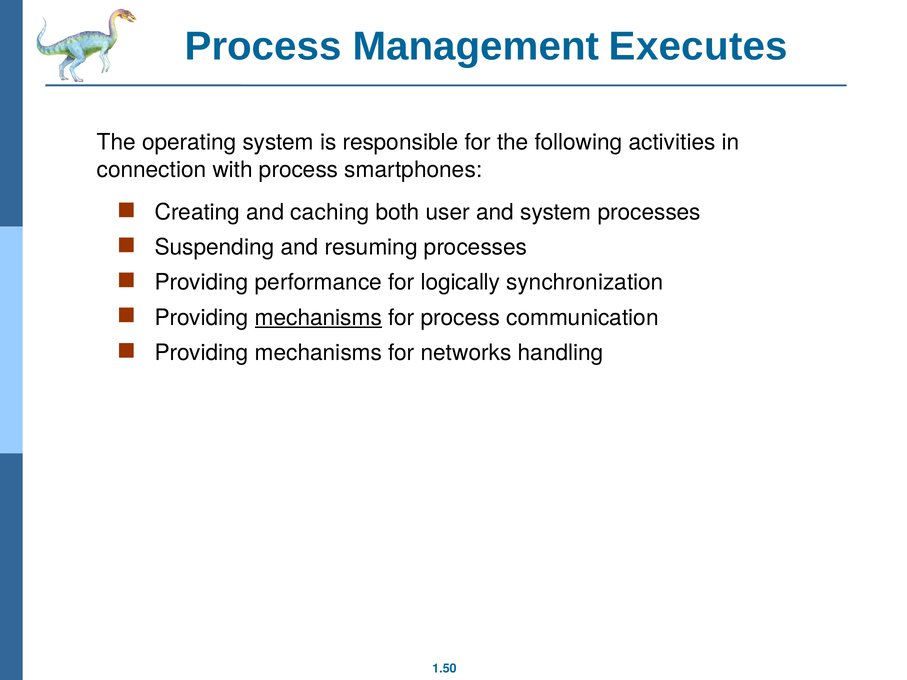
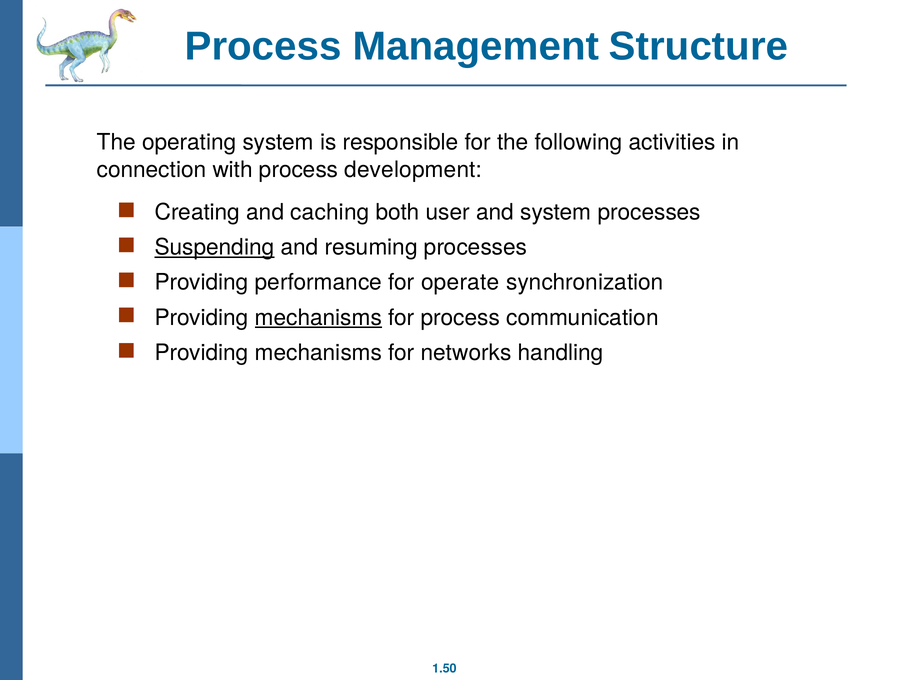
Executes: Executes -> Structure (698, 46)
smartphones: smartphones -> development (413, 170)
Suspending underline: none -> present (215, 247)
logically: logically -> operate (460, 283)
